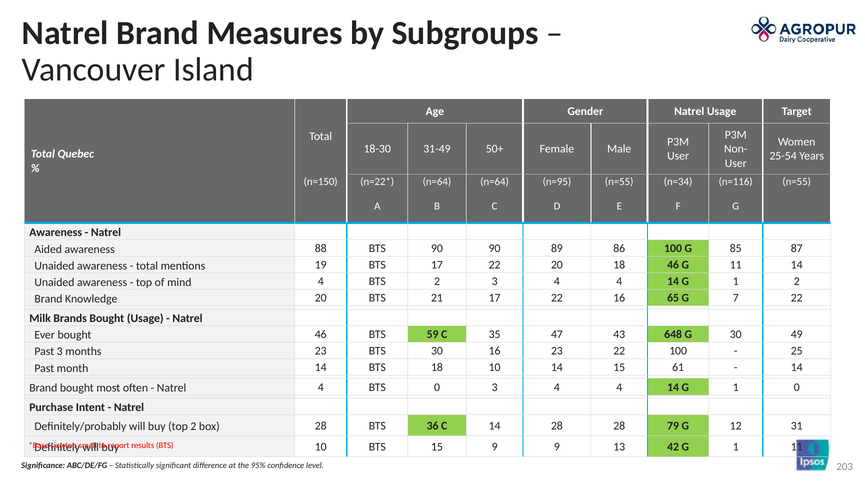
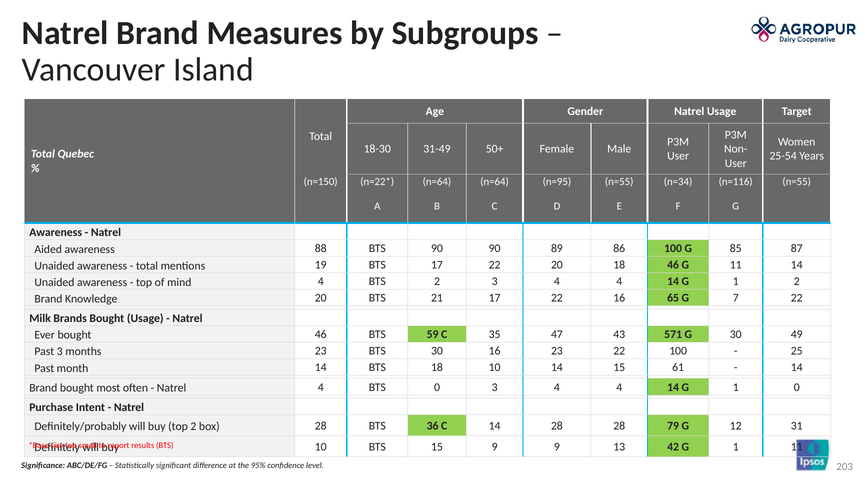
648: 648 -> 571 (673, 335)
